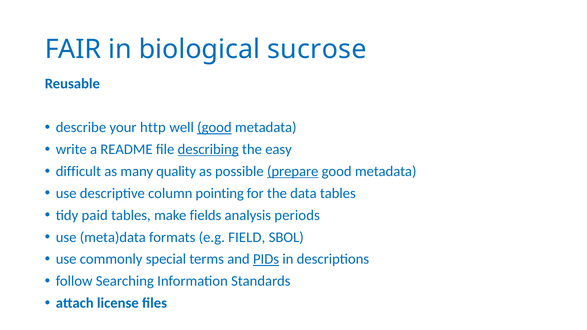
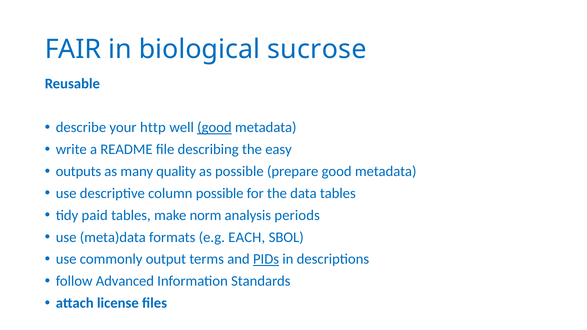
describing underline: present -> none (208, 149)
difficult: difficult -> outputs (78, 171)
prepare underline: present -> none (293, 171)
column pointing: pointing -> possible (220, 193)
fields: fields -> norm (206, 215)
FIELD: FIELD -> EACH (247, 237)
special: special -> output (166, 259)
Searching: Searching -> Advanced (125, 281)
